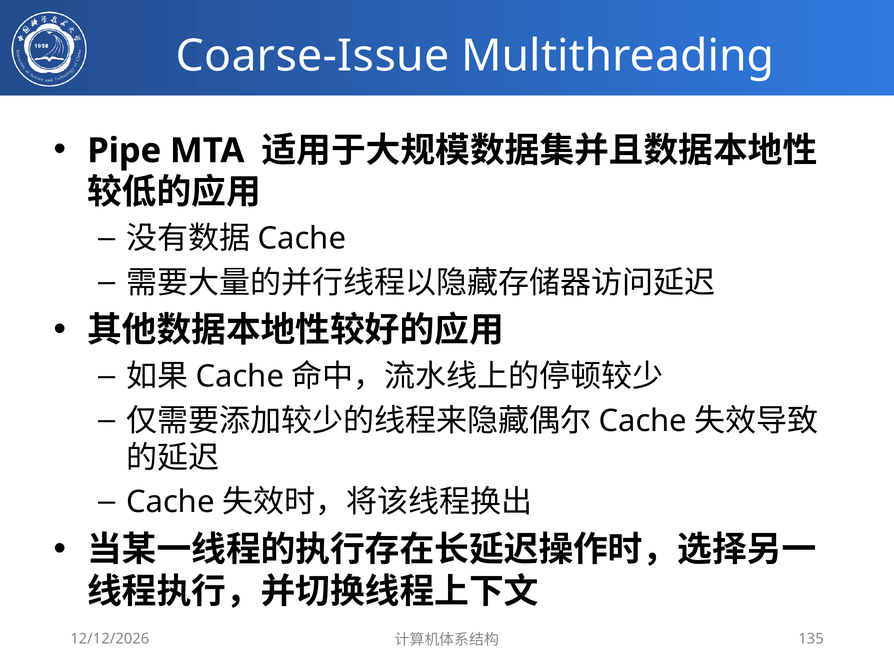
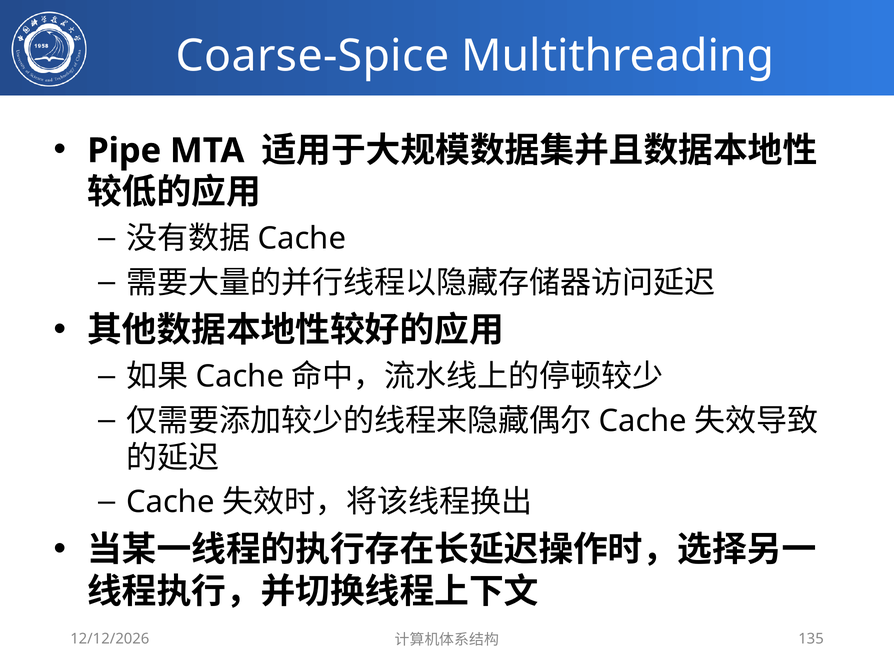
Coarse-Issue: Coarse-Issue -> Coarse-Spice (313, 56)
